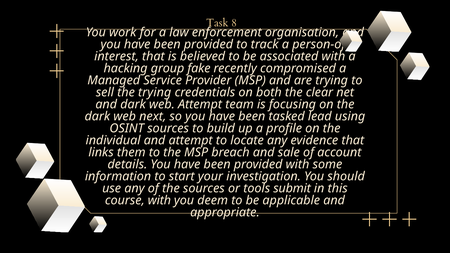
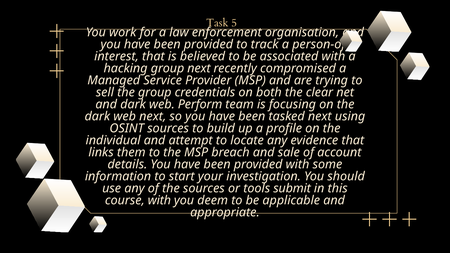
8: 8 -> 5 (234, 23)
group fake: fake -> next (199, 68)
the trying: trying -> group (155, 92)
web Attempt: Attempt -> Perform (200, 104)
tasked lead: lead -> next (320, 116)
